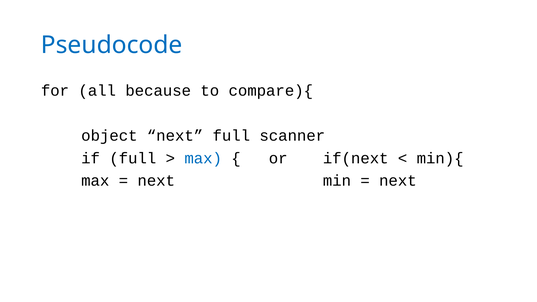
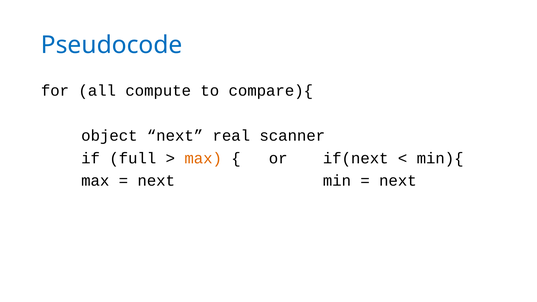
because: because -> compute (158, 91)
next full: full -> real (231, 136)
max colour: blue -> orange (203, 158)
